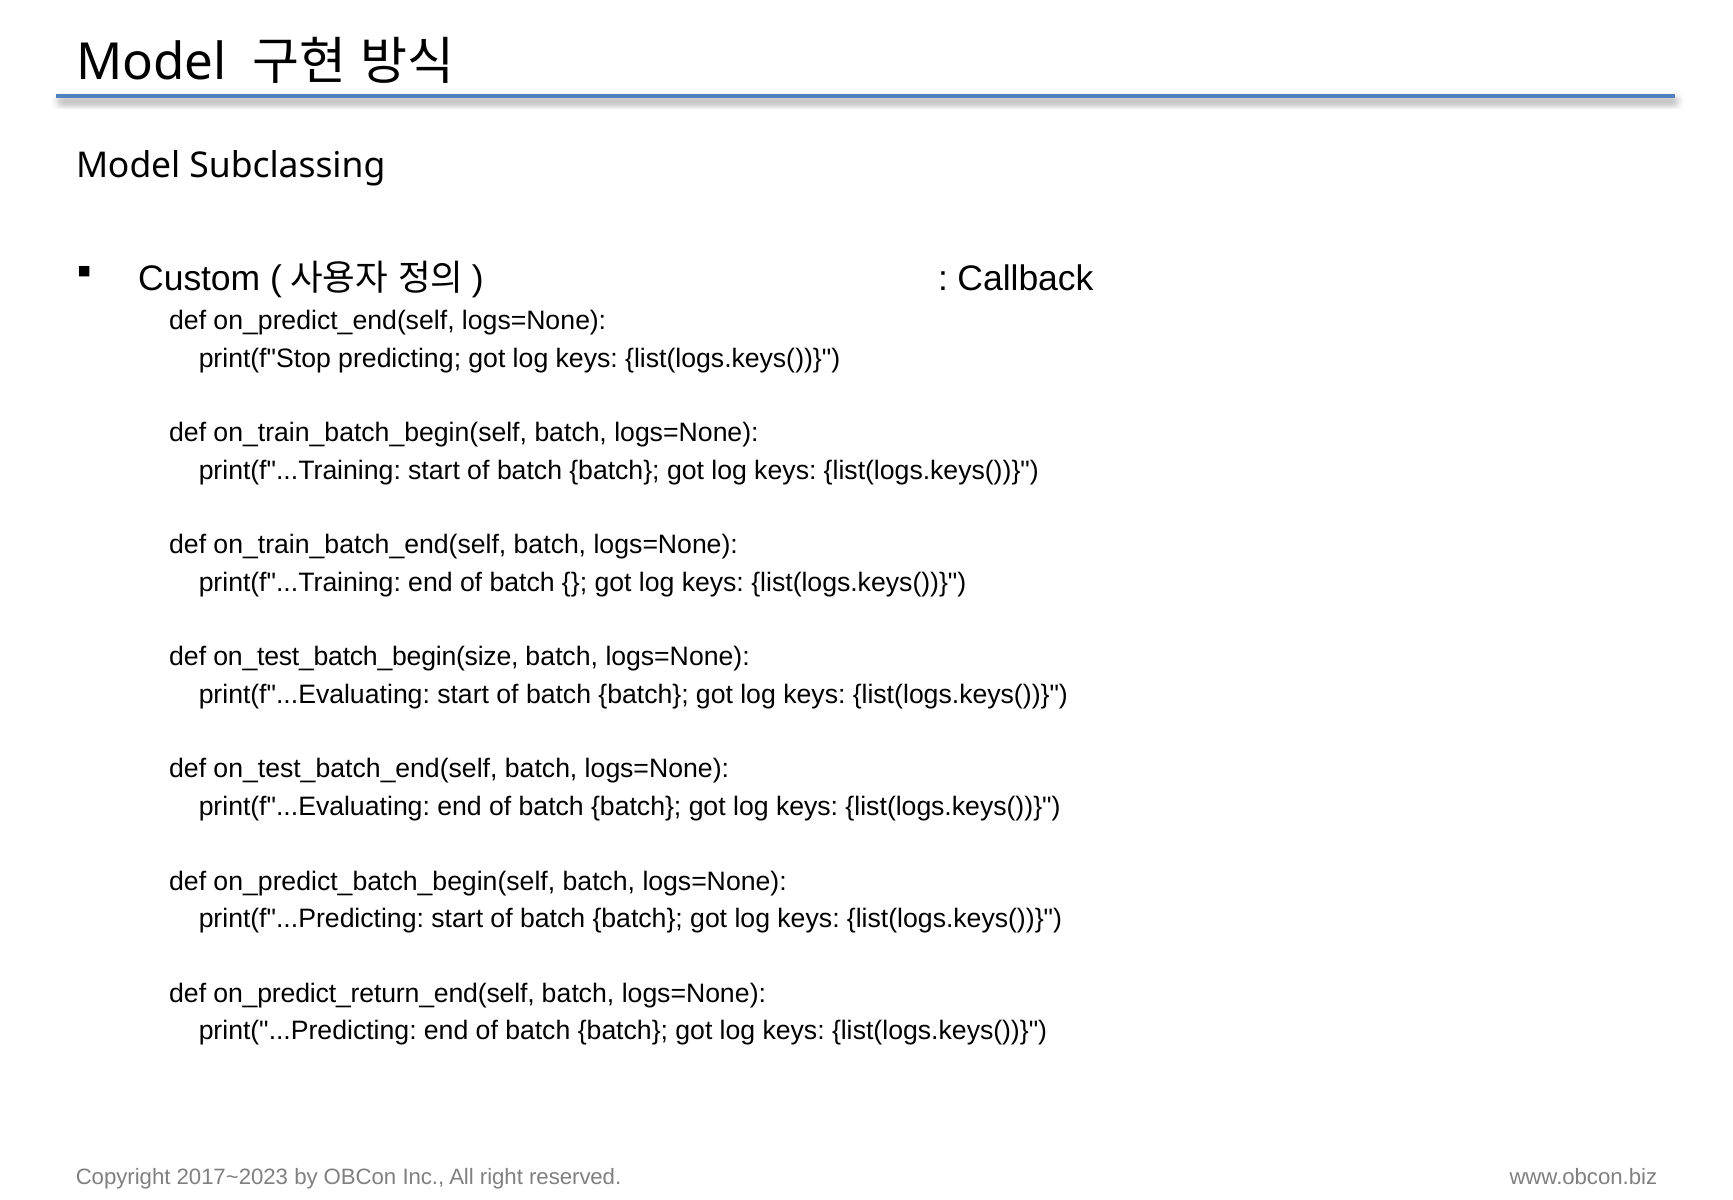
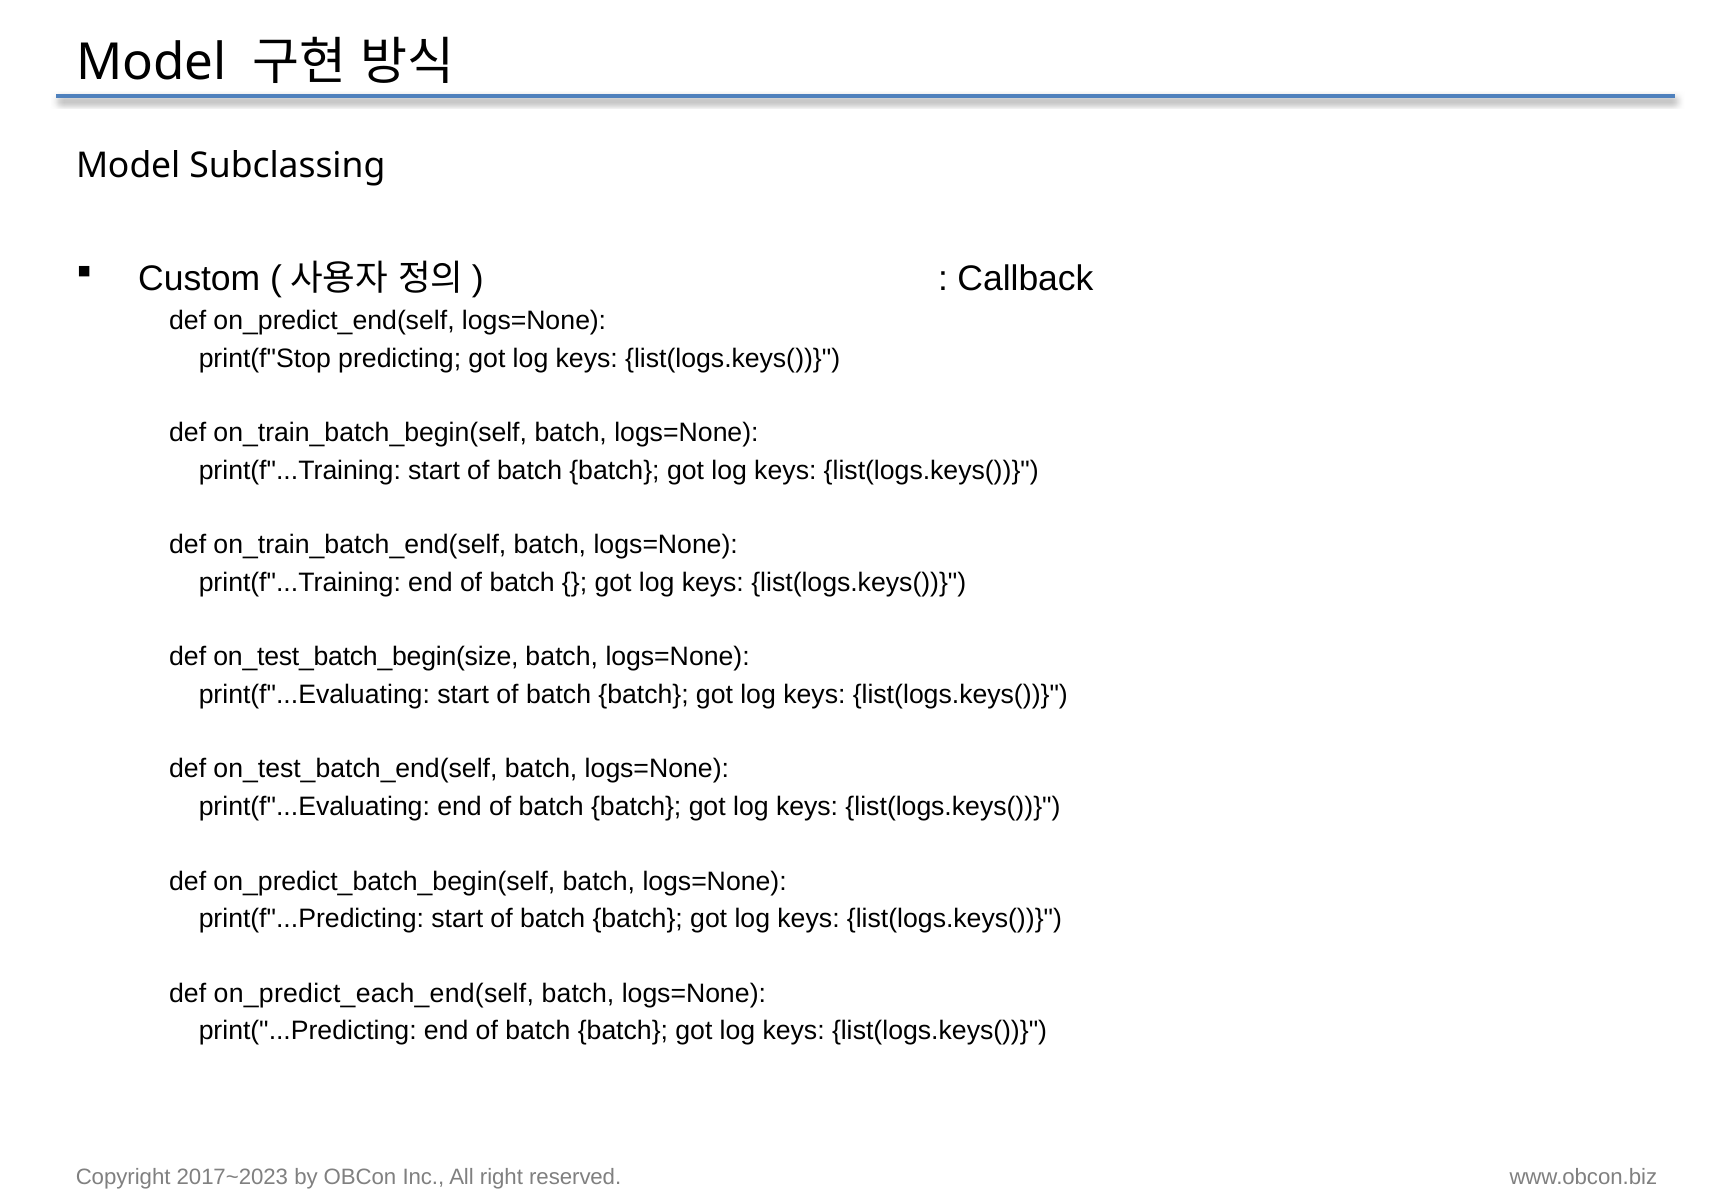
on_predict_return_end(self: on_predict_return_end(self -> on_predict_each_end(self (374, 993)
